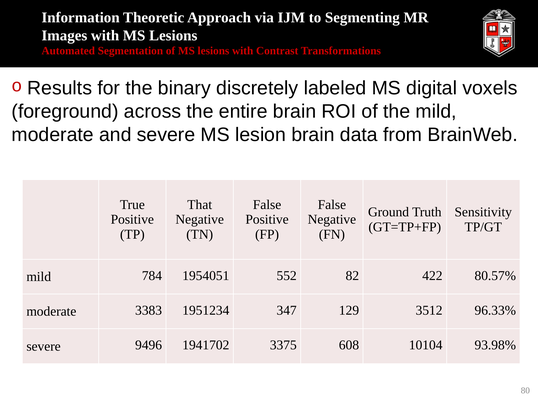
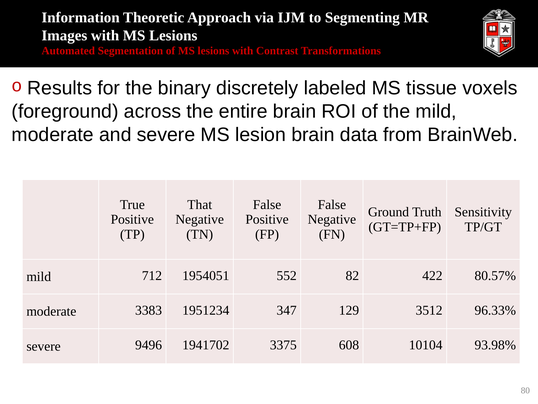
digital: digital -> tissue (432, 88)
784: 784 -> 712 (152, 275)
